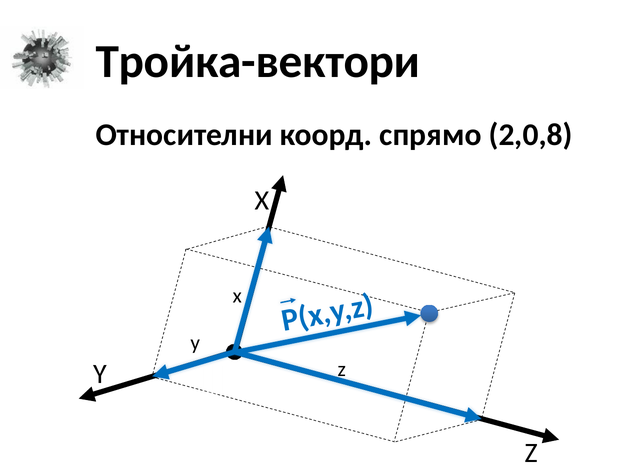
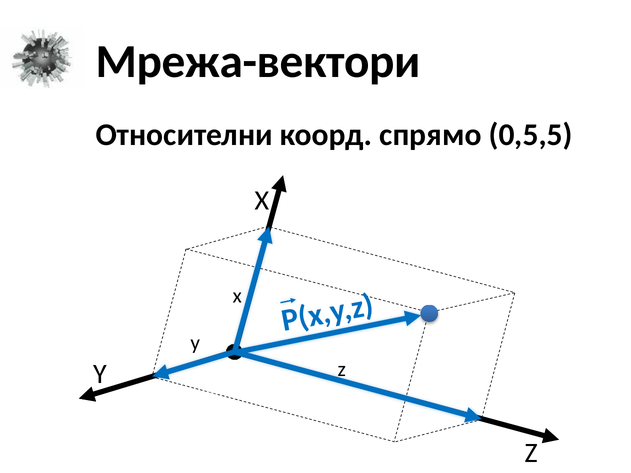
Тройка-вектори: Тройка-вектори -> Мрежа-вектори (258, 62)
2,0,8: 2,0,8 -> 0,5,5 (531, 135)
